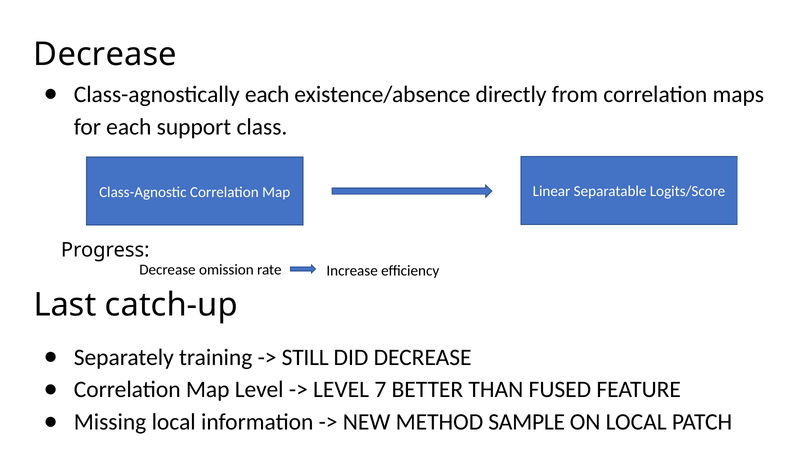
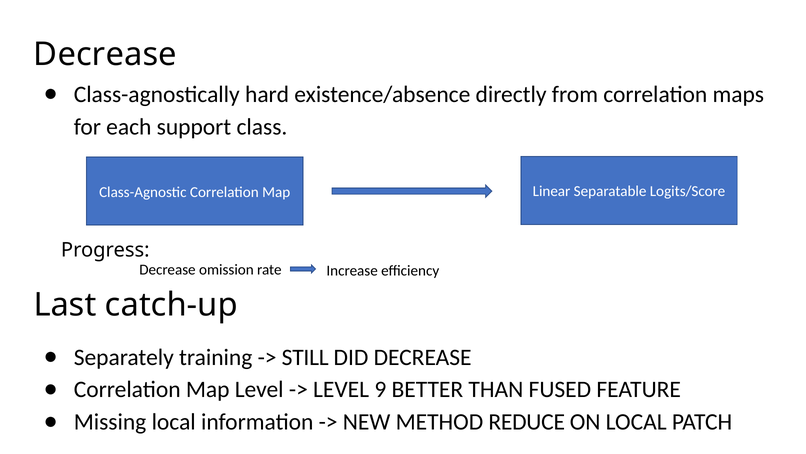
Class-agnostically each: each -> hard (267, 94)
7: 7 -> 9 (380, 389)
SAMPLE: SAMPLE -> REDUCE (527, 422)
